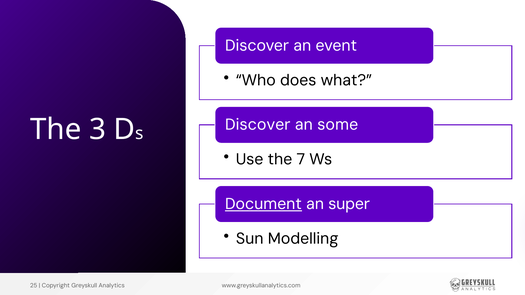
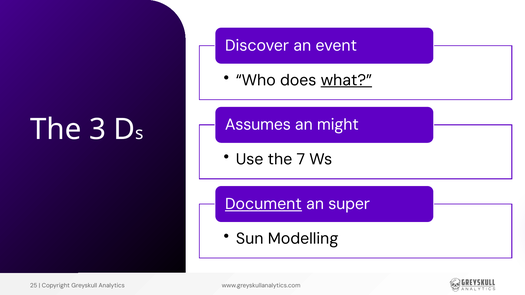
what underline: none -> present (346, 80)
Discover: Discover -> Assumes (258, 125)
some: some -> might (338, 125)
